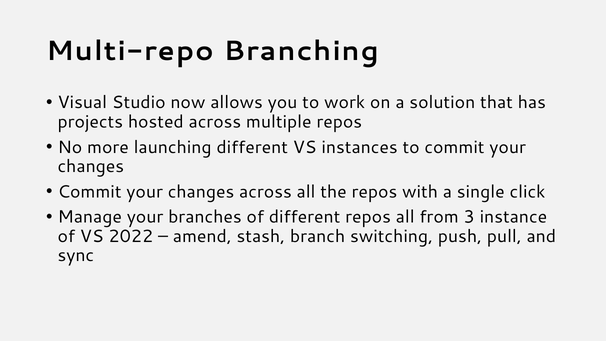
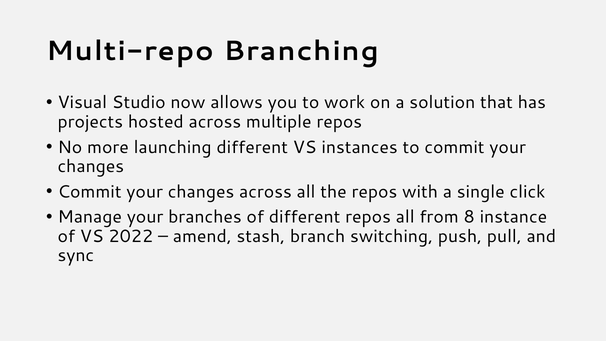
3: 3 -> 8 (469, 217)
